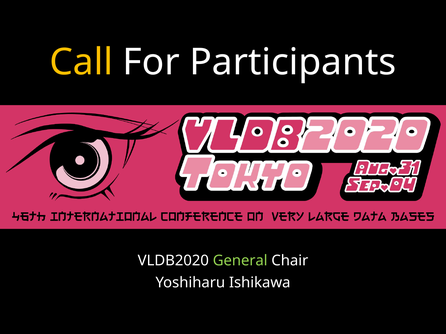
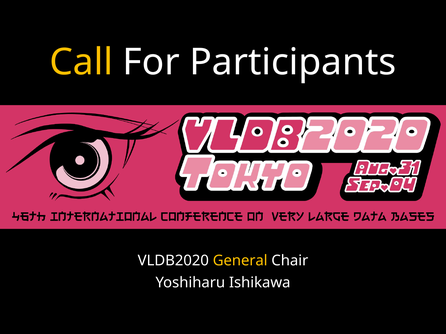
General colour: light green -> yellow (240, 261)
